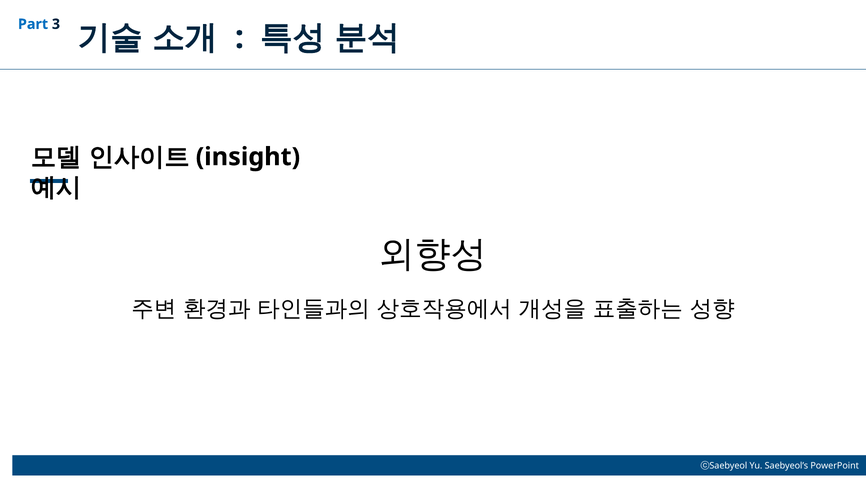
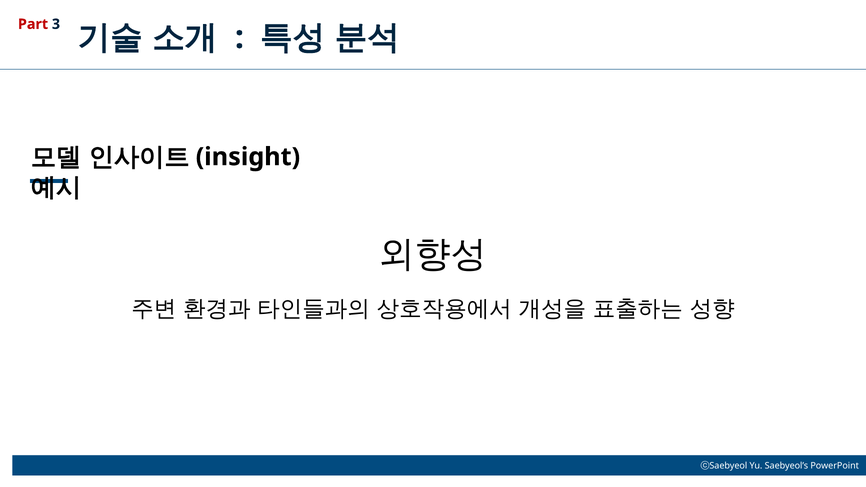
Part colour: blue -> red (33, 24)
